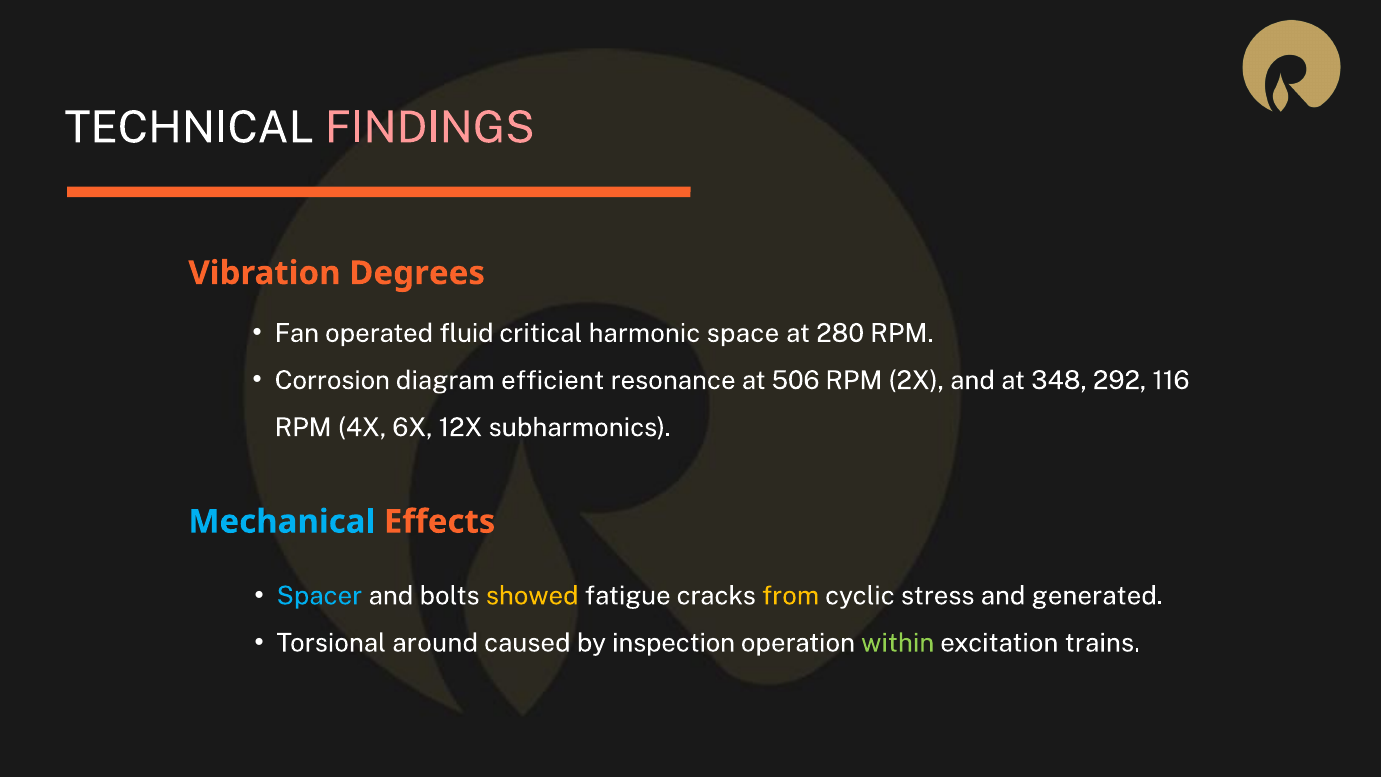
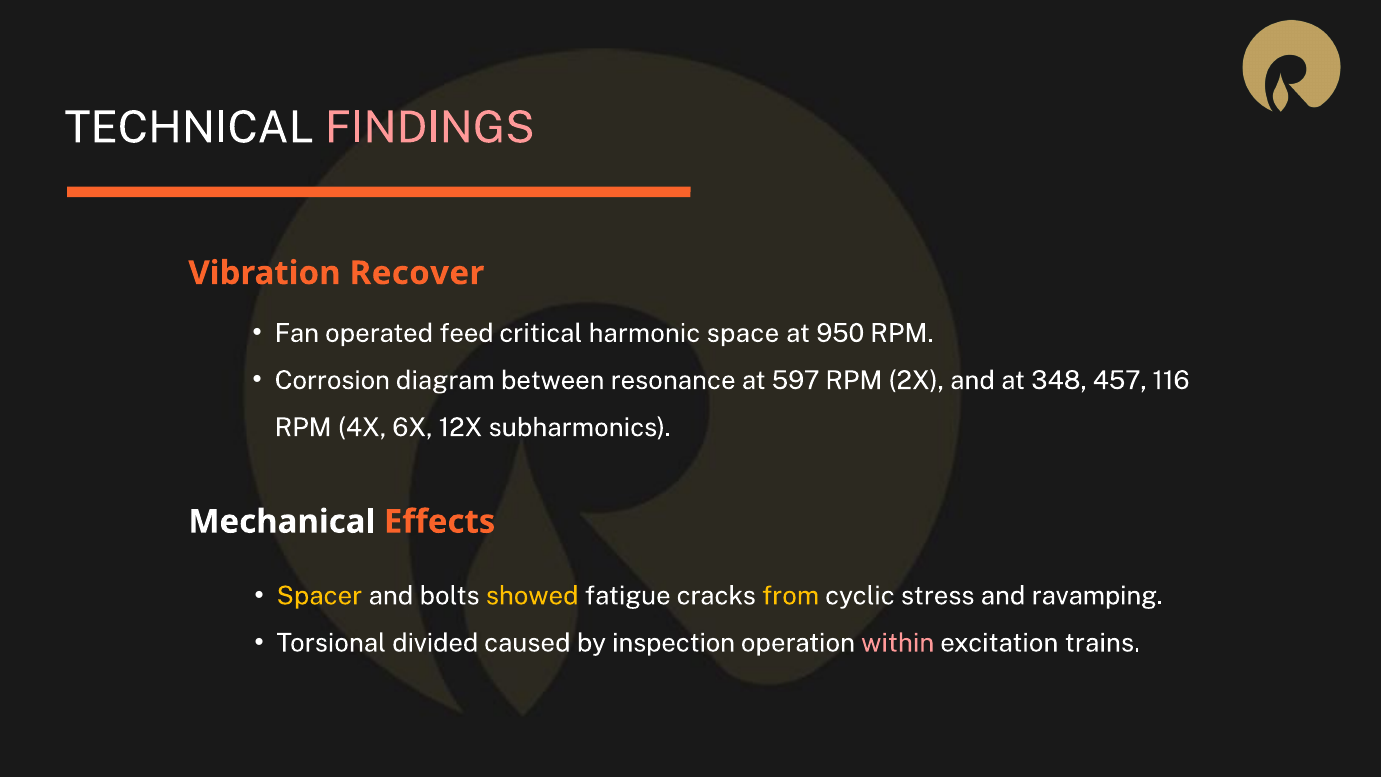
Degrees: Degrees -> Recover (417, 273)
fluid: fluid -> feed (466, 333)
280: 280 -> 950 (840, 333)
efficient: efficient -> between (553, 380)
506: 506 -> 597 (796, 380)
292: 292 -> 457 (1120, 380)
Mechanical colour: light blue -> white (282, 522)
Spacer colour: light blue -> yellow (319, 596)
generated: generated -> ravamping (1097, 596)
around: around -> divided (435, 643)
within colour: light green -> pink (898, 643)
